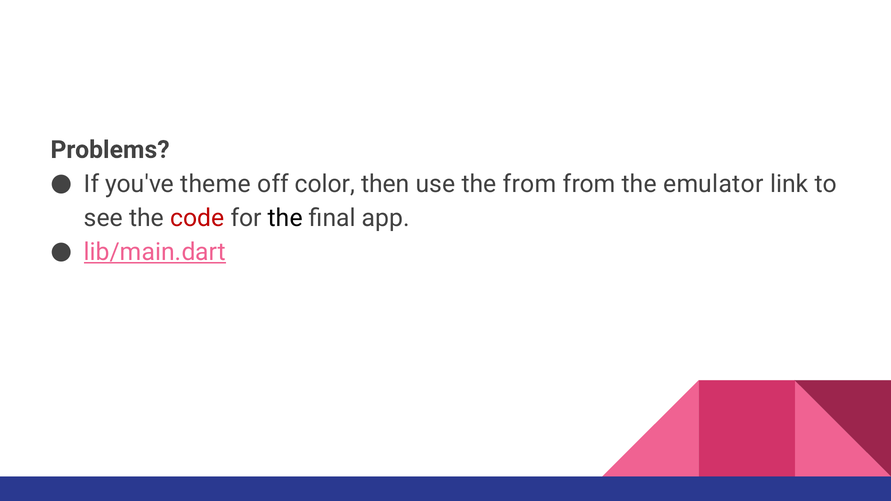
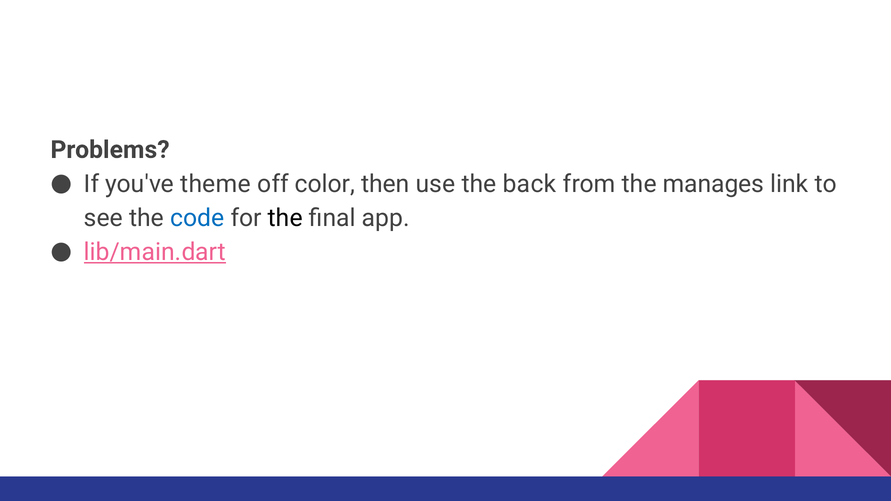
the from: from -> back (530, 184)
emulator: emulator -> manages (713, 184)
code colour: red -> blue (197, 218)
